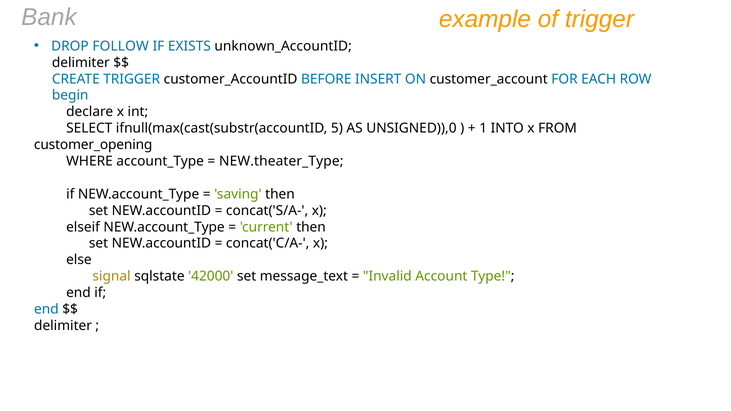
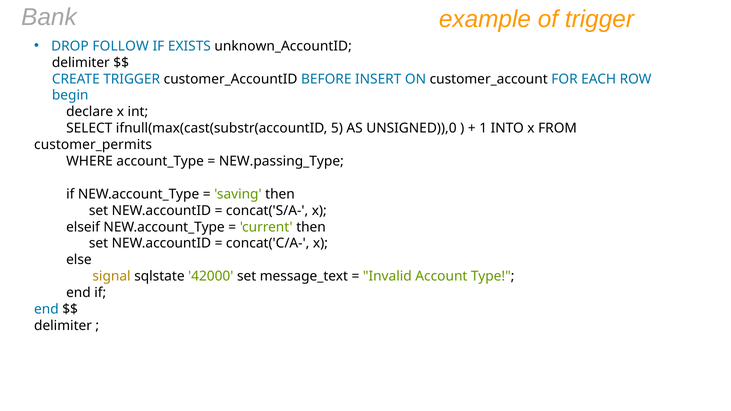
customer_opening: customer_opening -> customer_permits (93, 145)
NEW.theater_Type: NEW.theater_Type -> NEW.passing_Type (281, 161)
